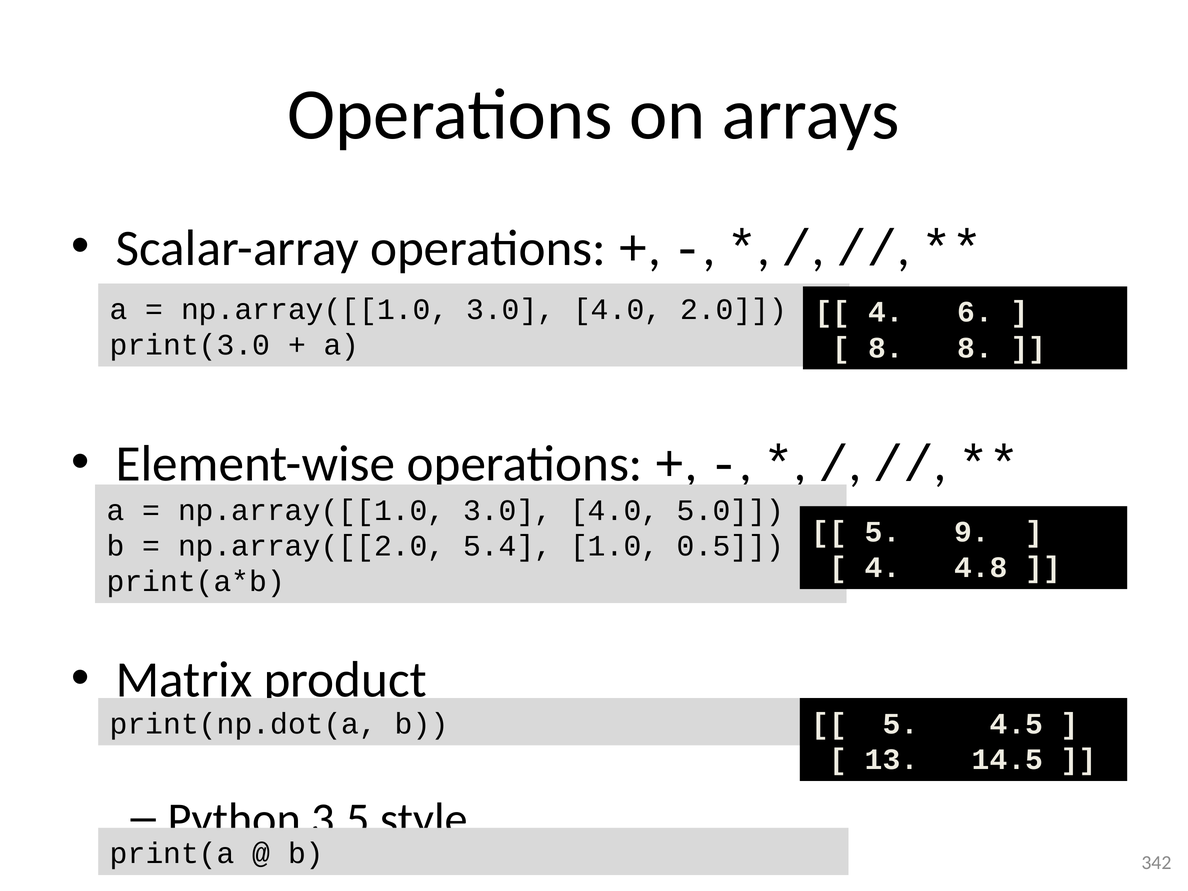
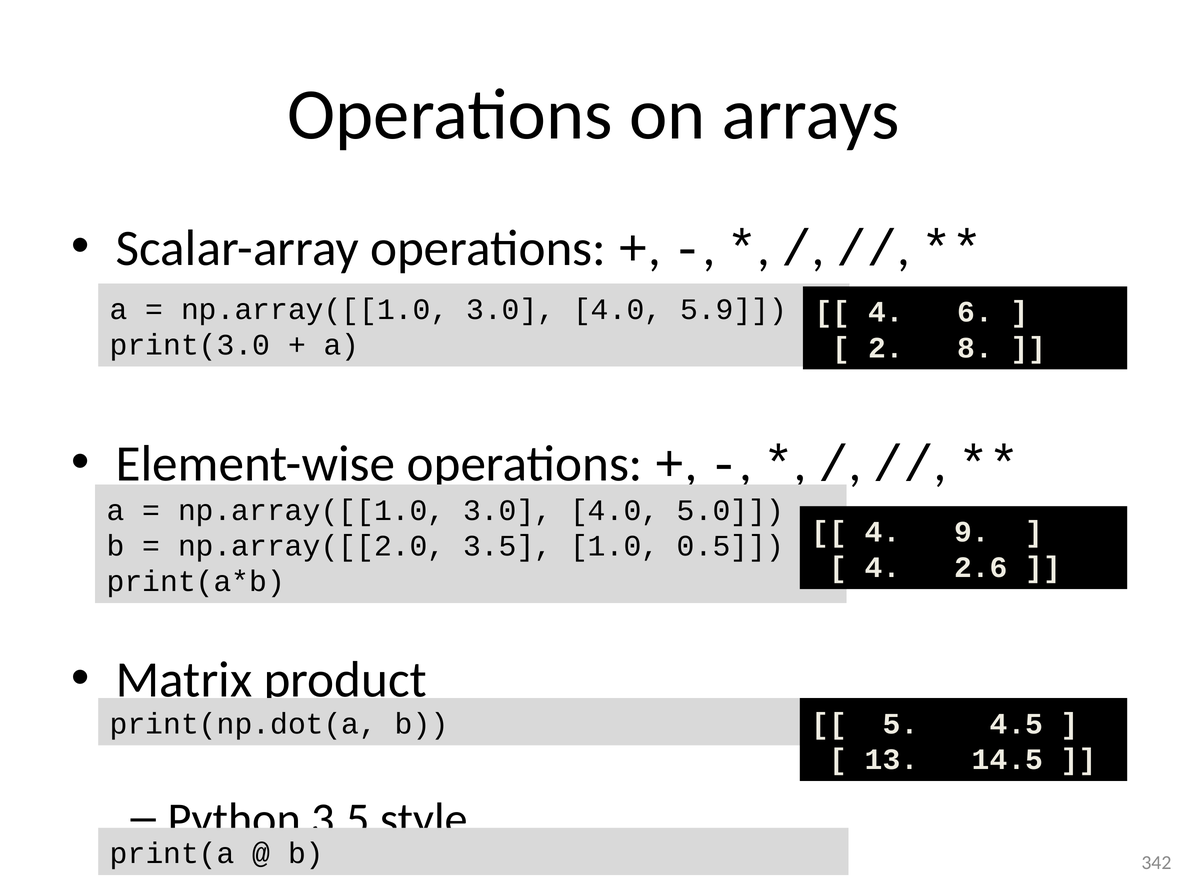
2.0: 2.0 -> 5.9 (734, 309)
8: 8 -> 2 (886, 348)
5: 5 -> 4 (883, 532)
np.array([[2.0 5.4: 5.4 -> 3.5 (508, 546)
4.8: 4.8 -> 2.6 (981, 568)
